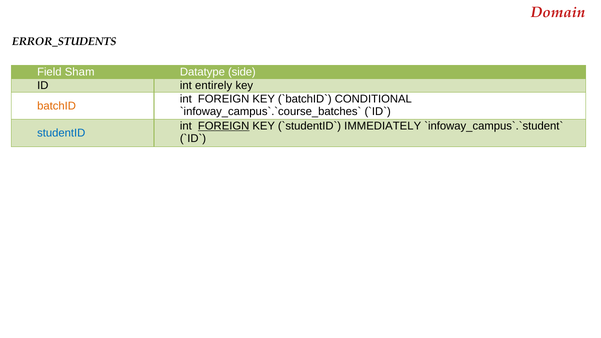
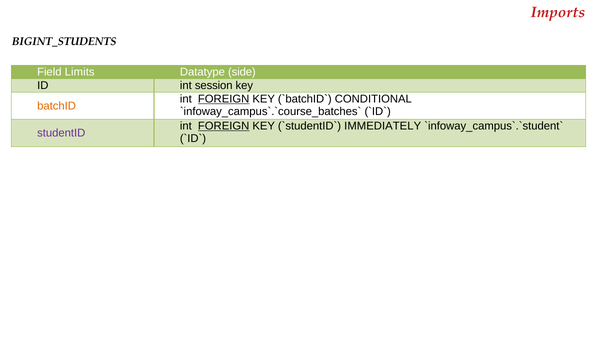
Domain: Domain -> Imports (558, 12)
ERROR_STUDENTS: ERROR_STUDENTS -> BIGINT_STUDENTS (64, 41)
Sham: Sham -> Limits (80, 72)
entirely: entirely -> session (214, 85)
FOREIGN underline: none -> present (224, 99)
studentID colour: blue -> purple (61, 133)
